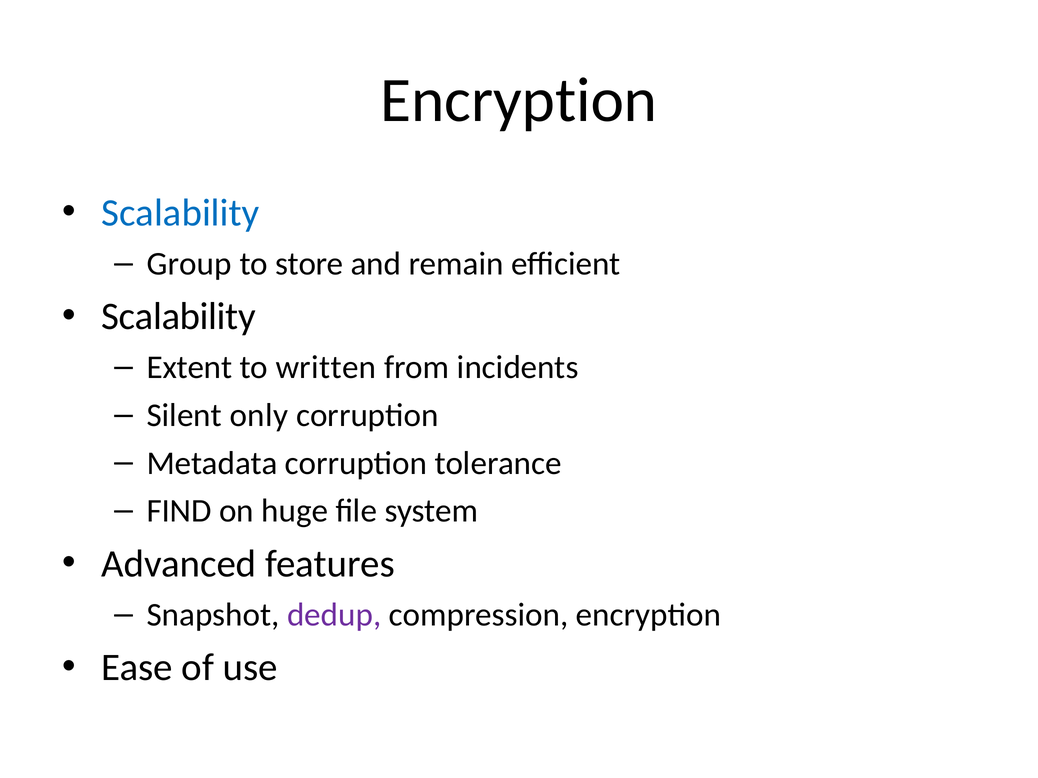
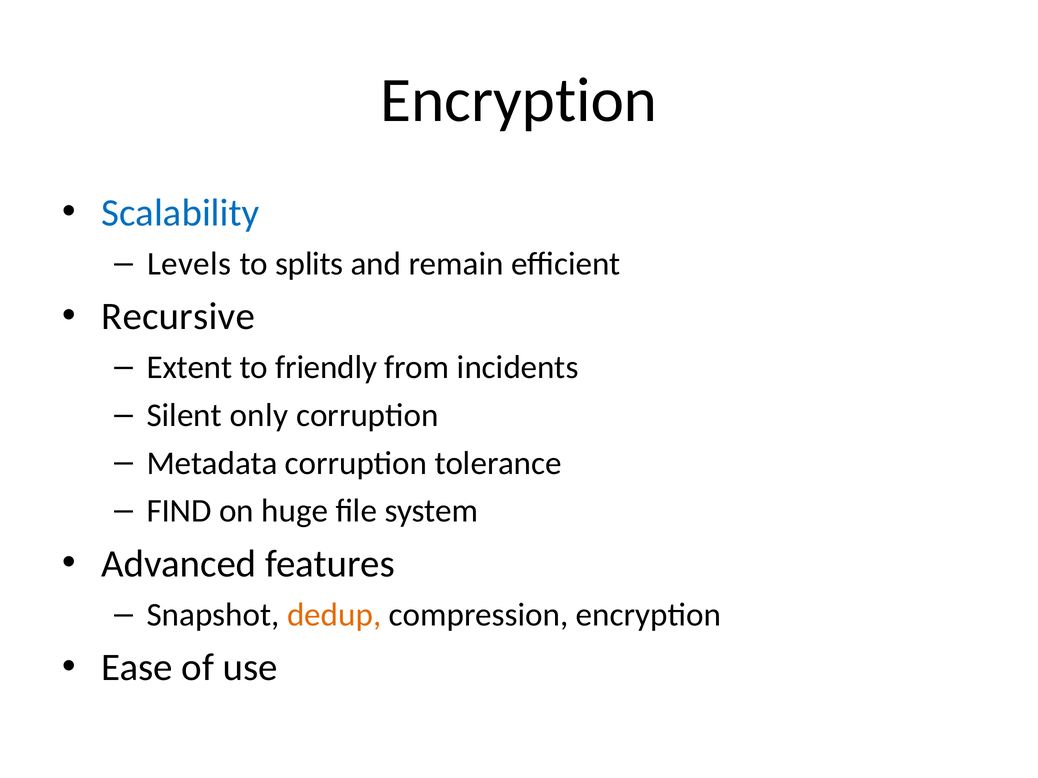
Group: Group -> Levels (189, 264)
store: store -> splits (309, 264)
Scalability: Scalability -> Recursive (178, 317)
written: written -> friendly (326, 368)
dedup colour: purple -> orange (334, 615)
